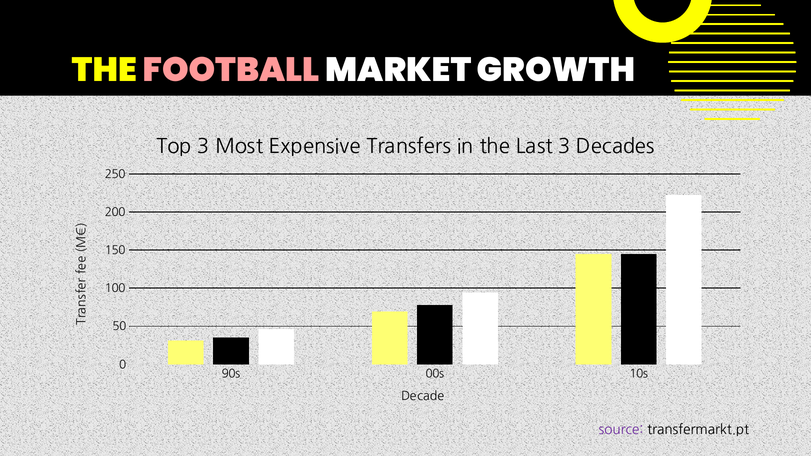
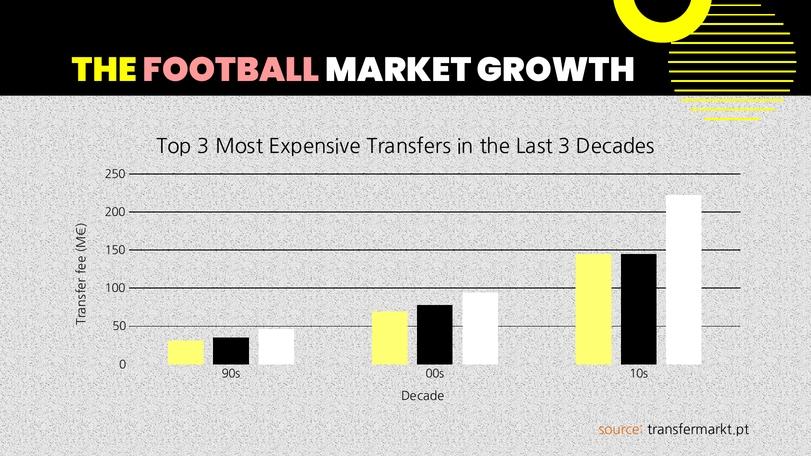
source colour: purple -> orange (621, 430)
